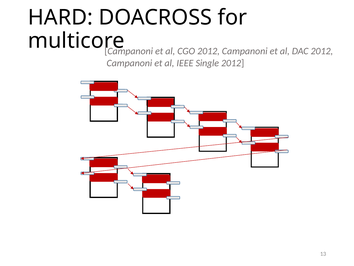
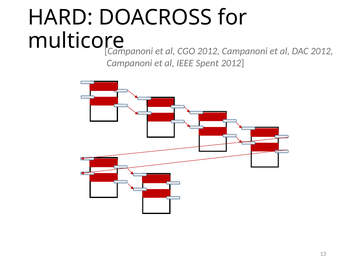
Single: Single -> Spent (207, 63)
